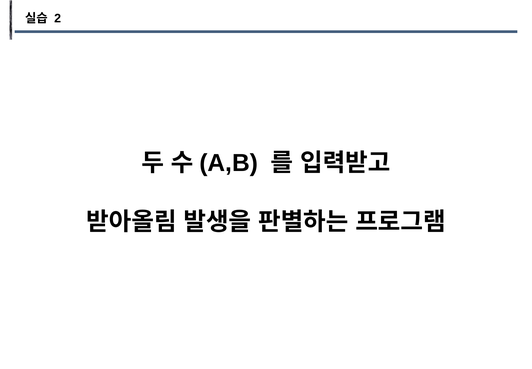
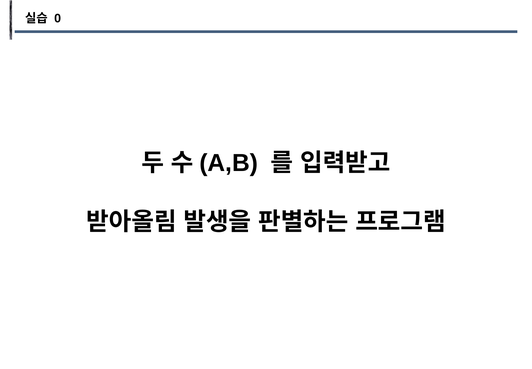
2: 2 -> 0 (58, 18)
